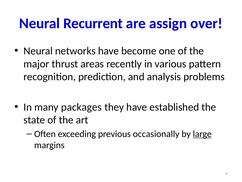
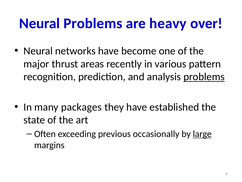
Neural Recurrent: Recurrent -> Problems (93, 23)
assign: assign -> heavy (168, 23)
problems underline: none -> present (204, 77)
